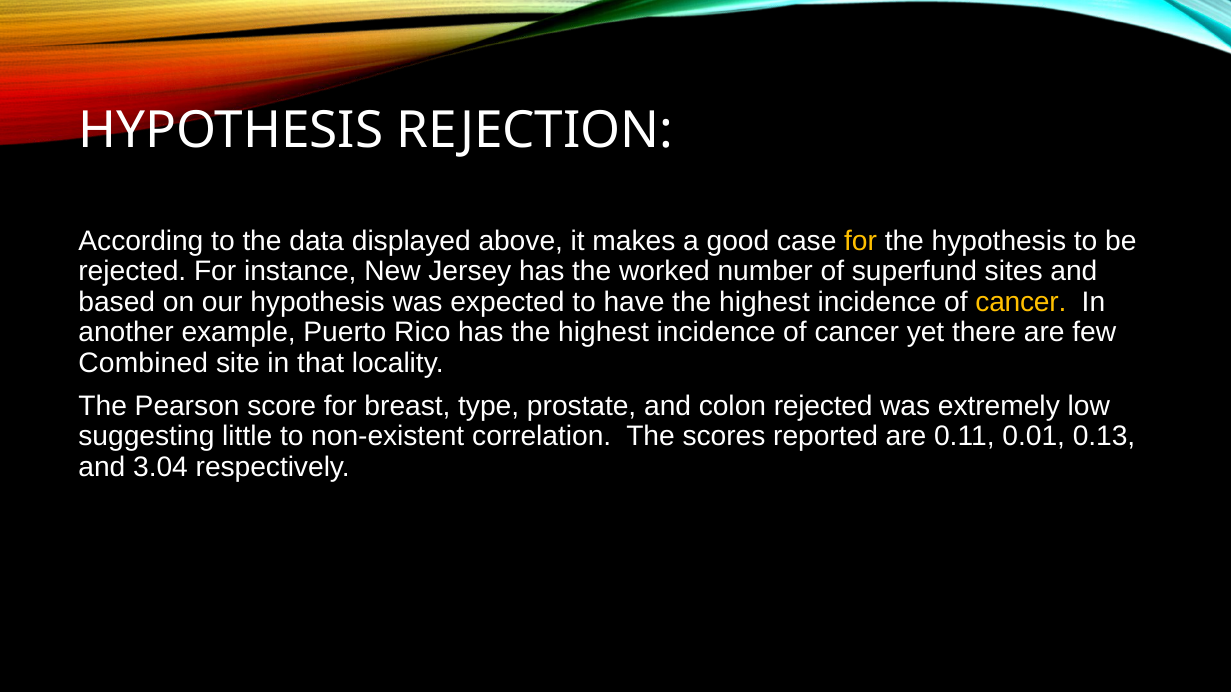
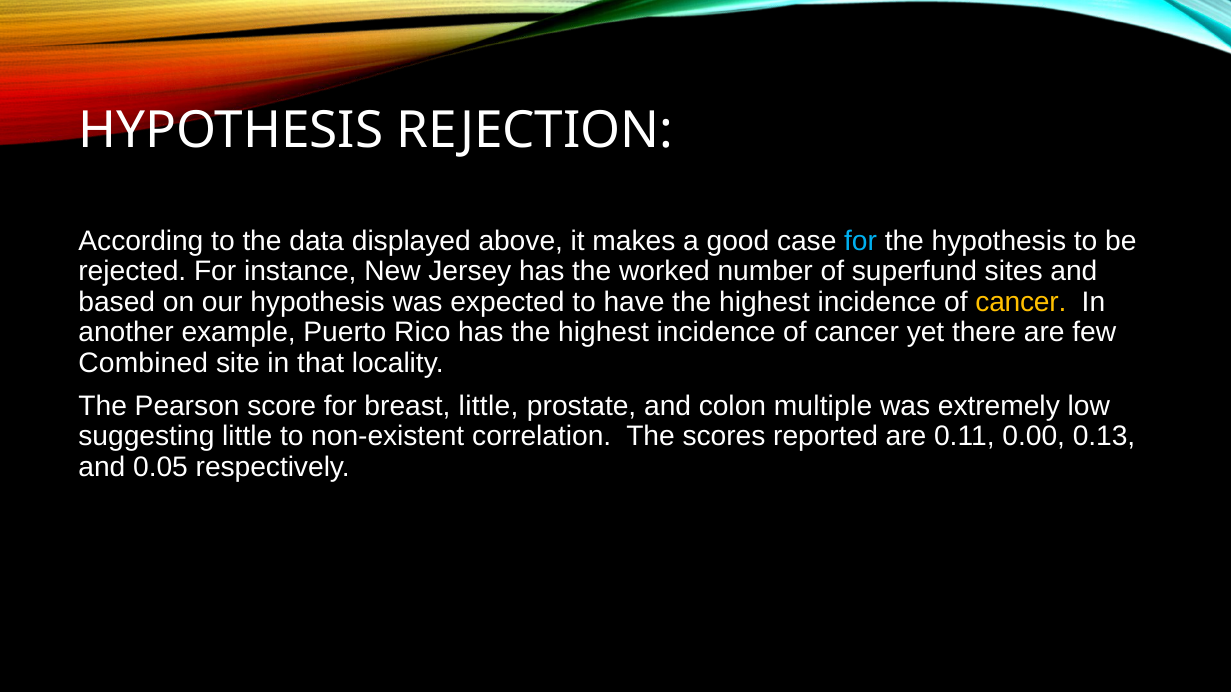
for colour: yellow -> light blue (861, 241)
breast type: type -> little (489, 406)
colon rejected: rejected -> multiple (823, 406)
0.01: 0.01 -> 0.00 (1034, 437)
3.04: 3.04 -> 0.05 (161, 467)
